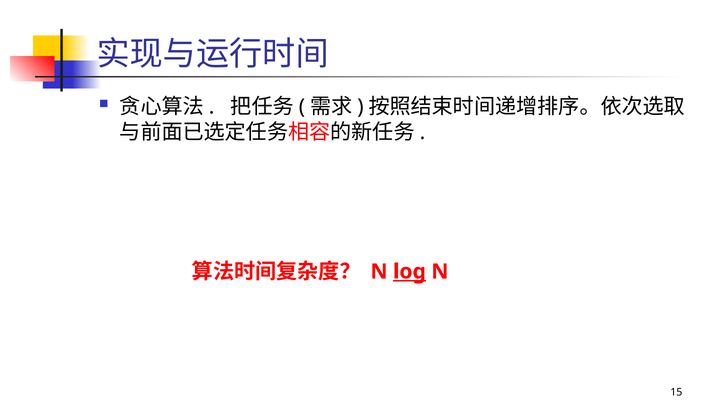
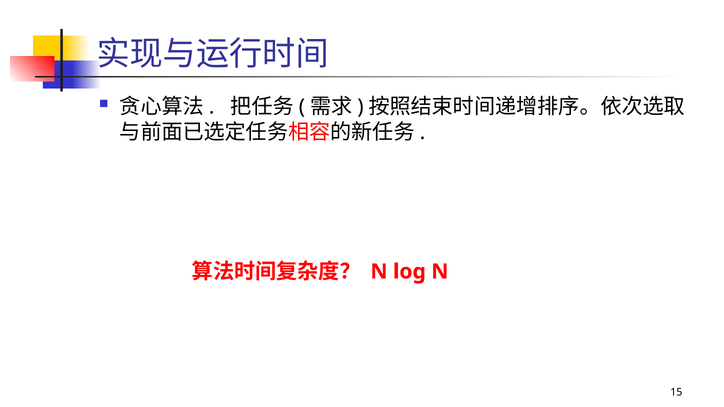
log underline: present -> none (409, 272)
